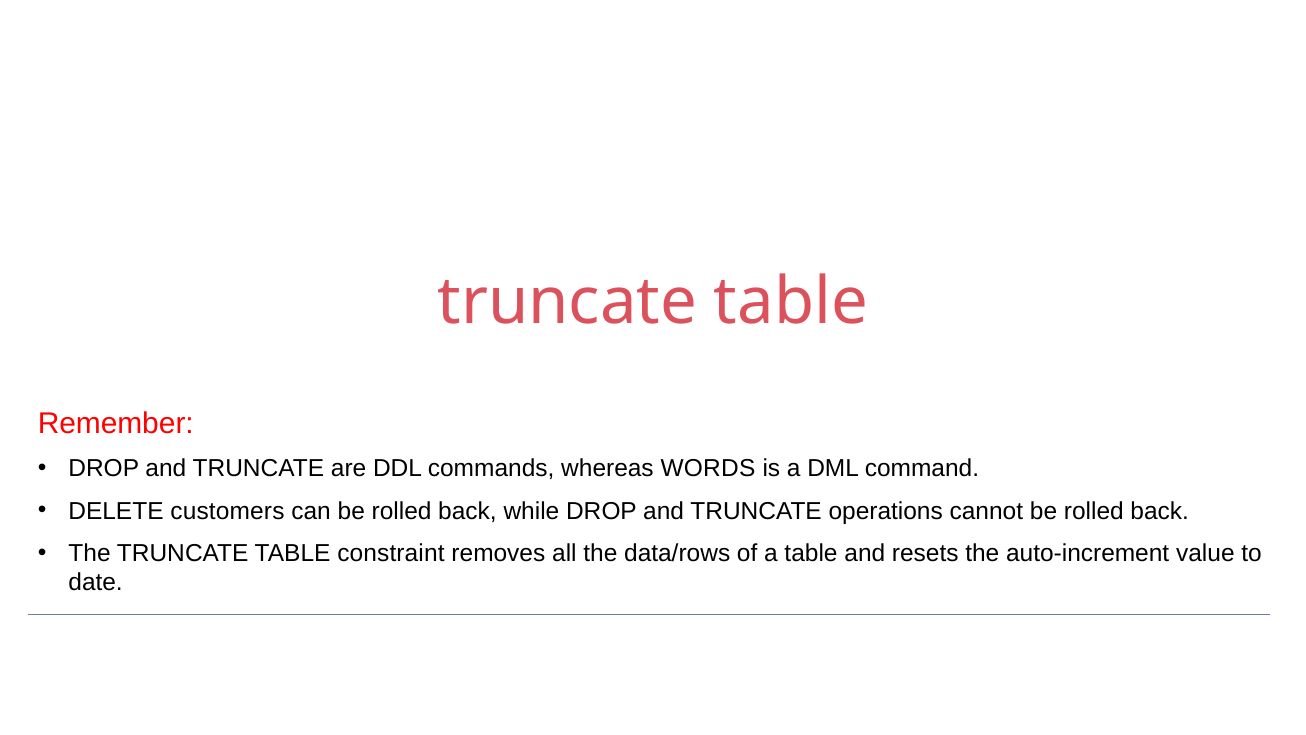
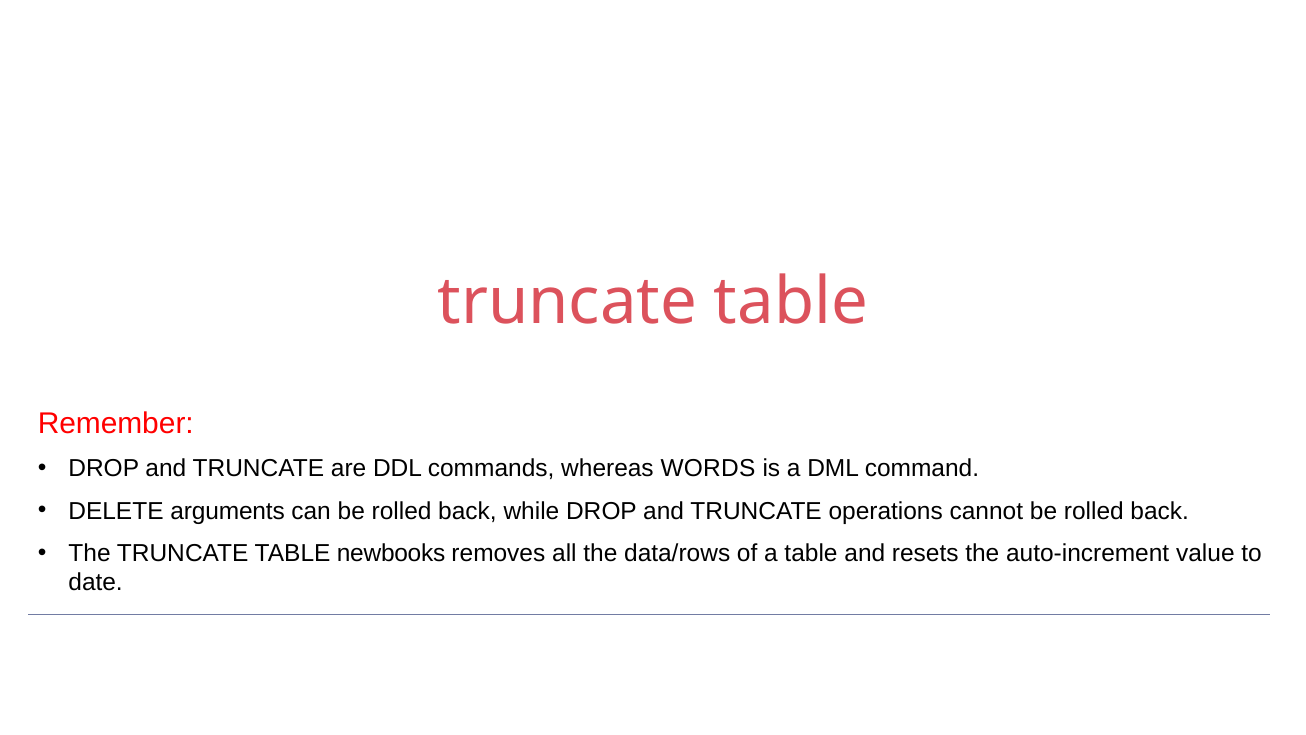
customers: customers -> arguments (228, 511)
constraint: constraint -> newbooks (391, 553)
